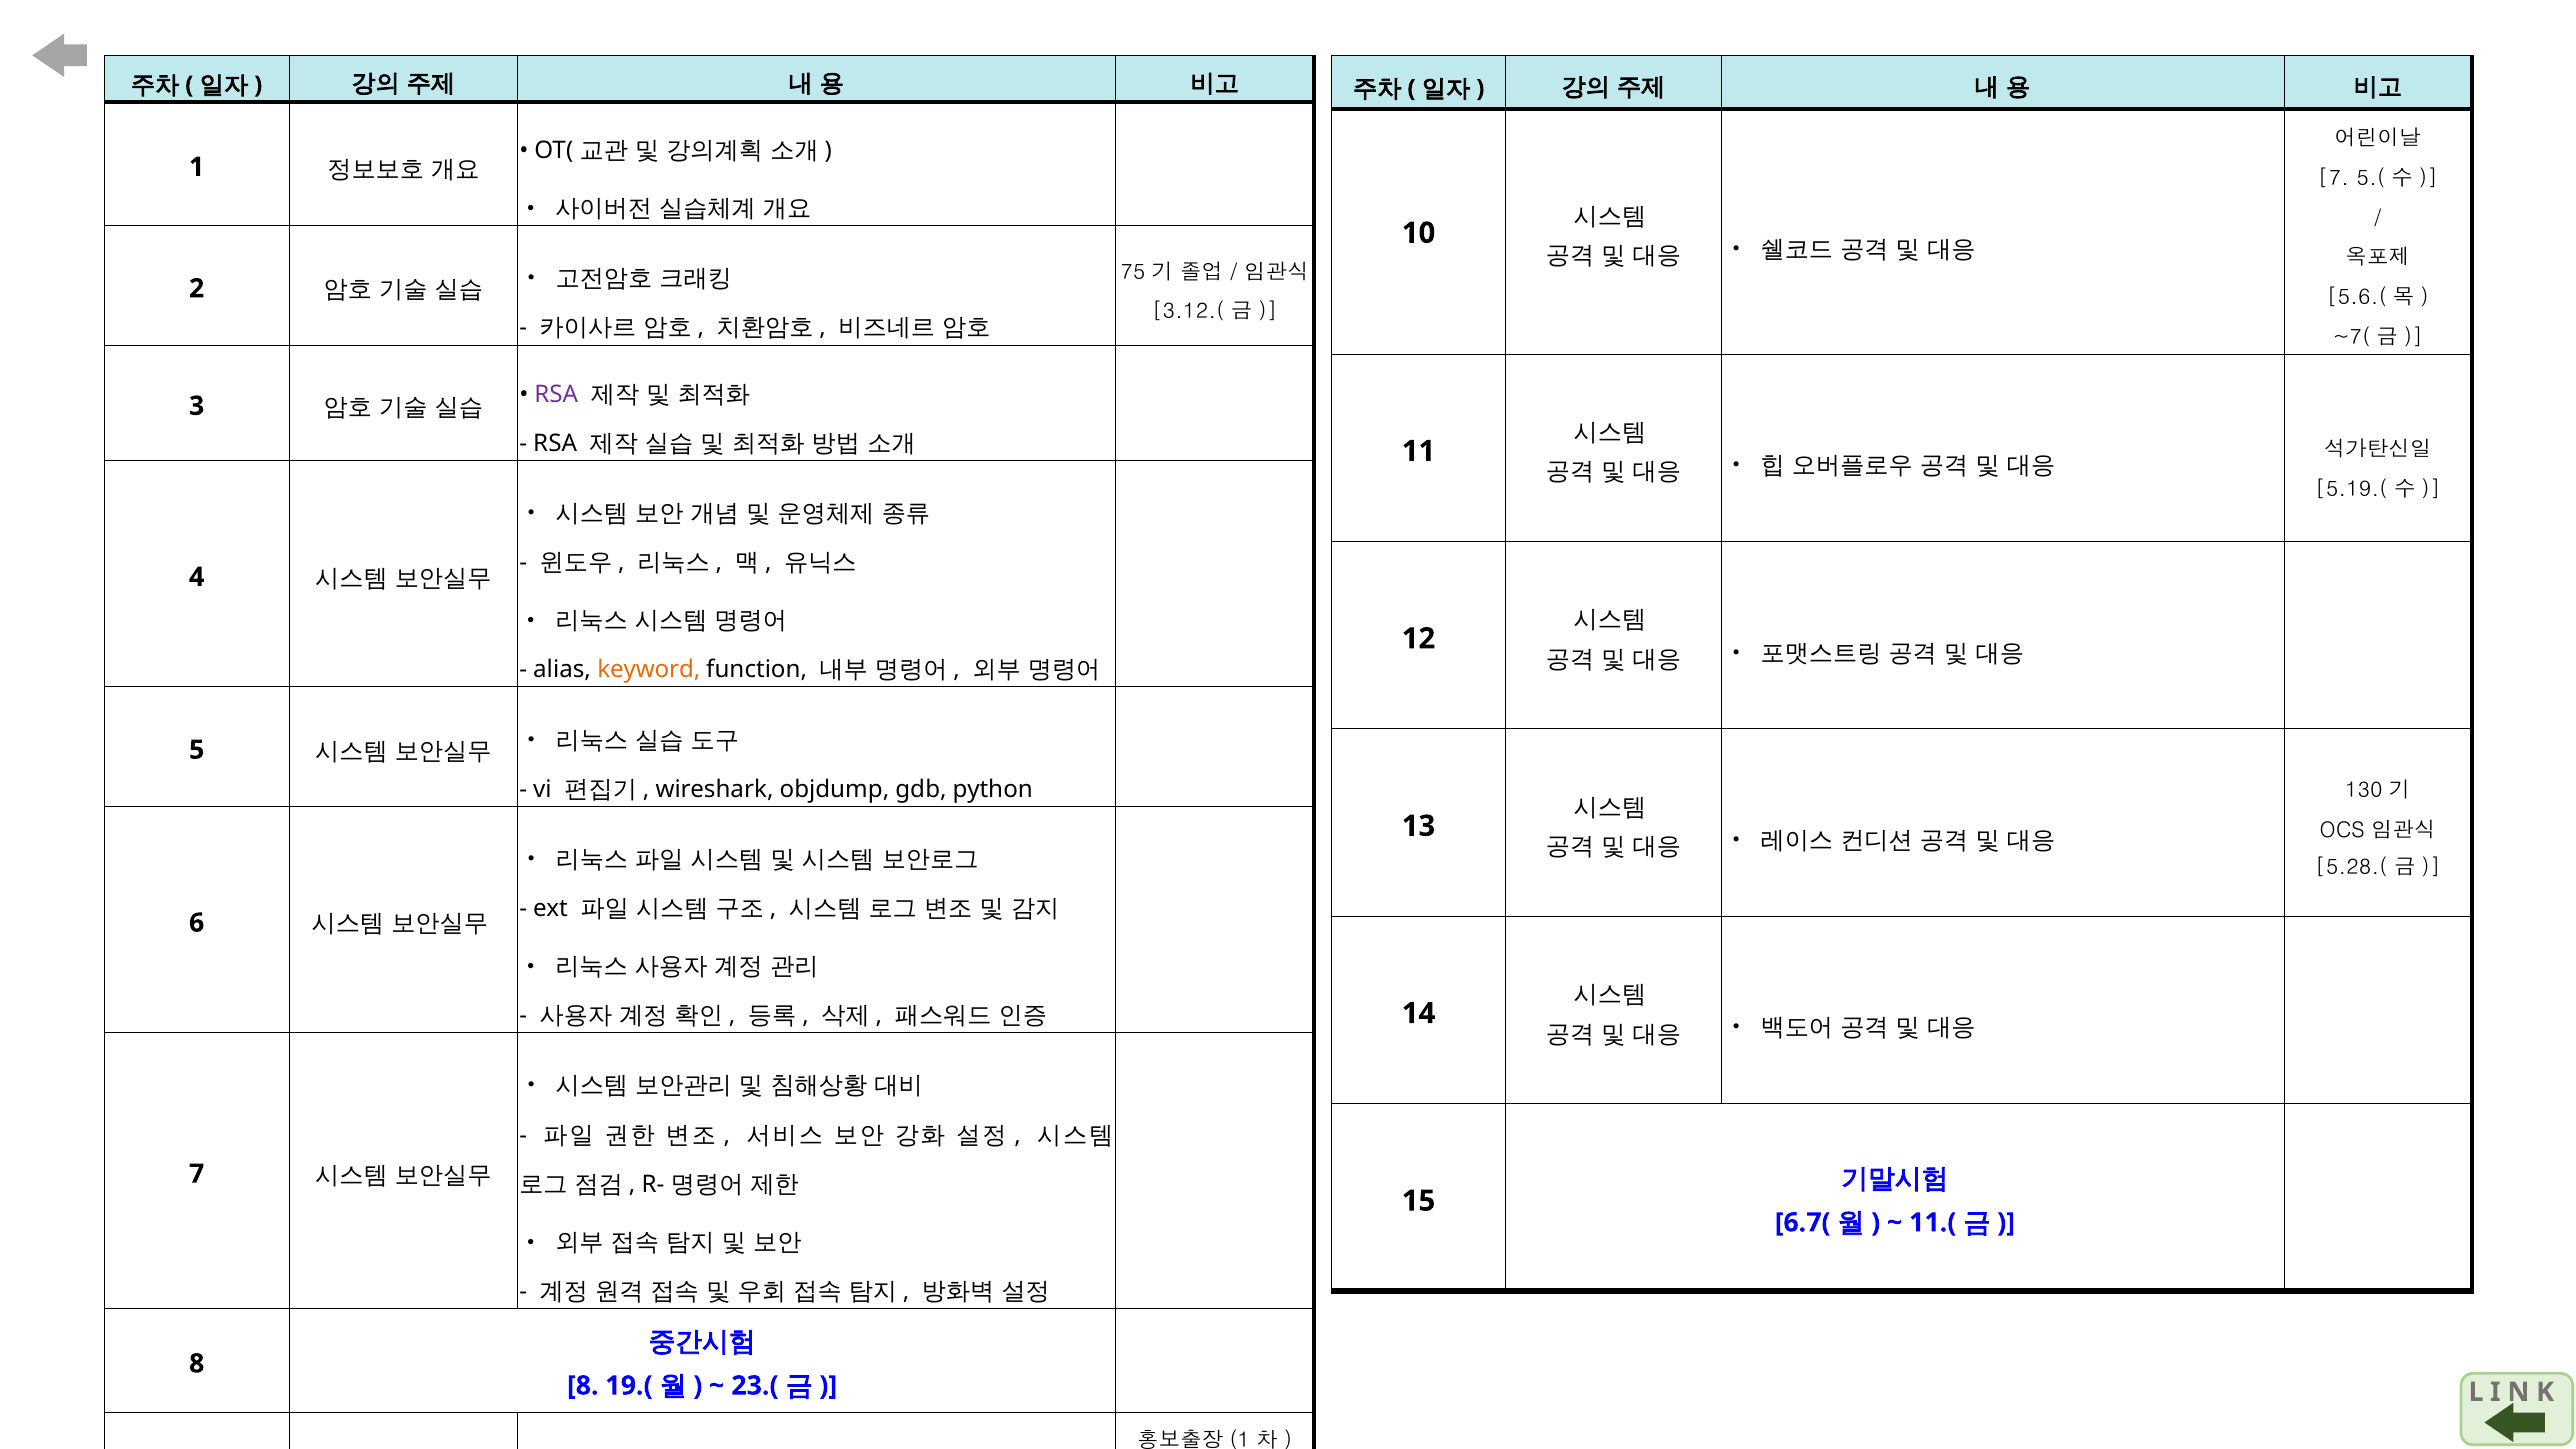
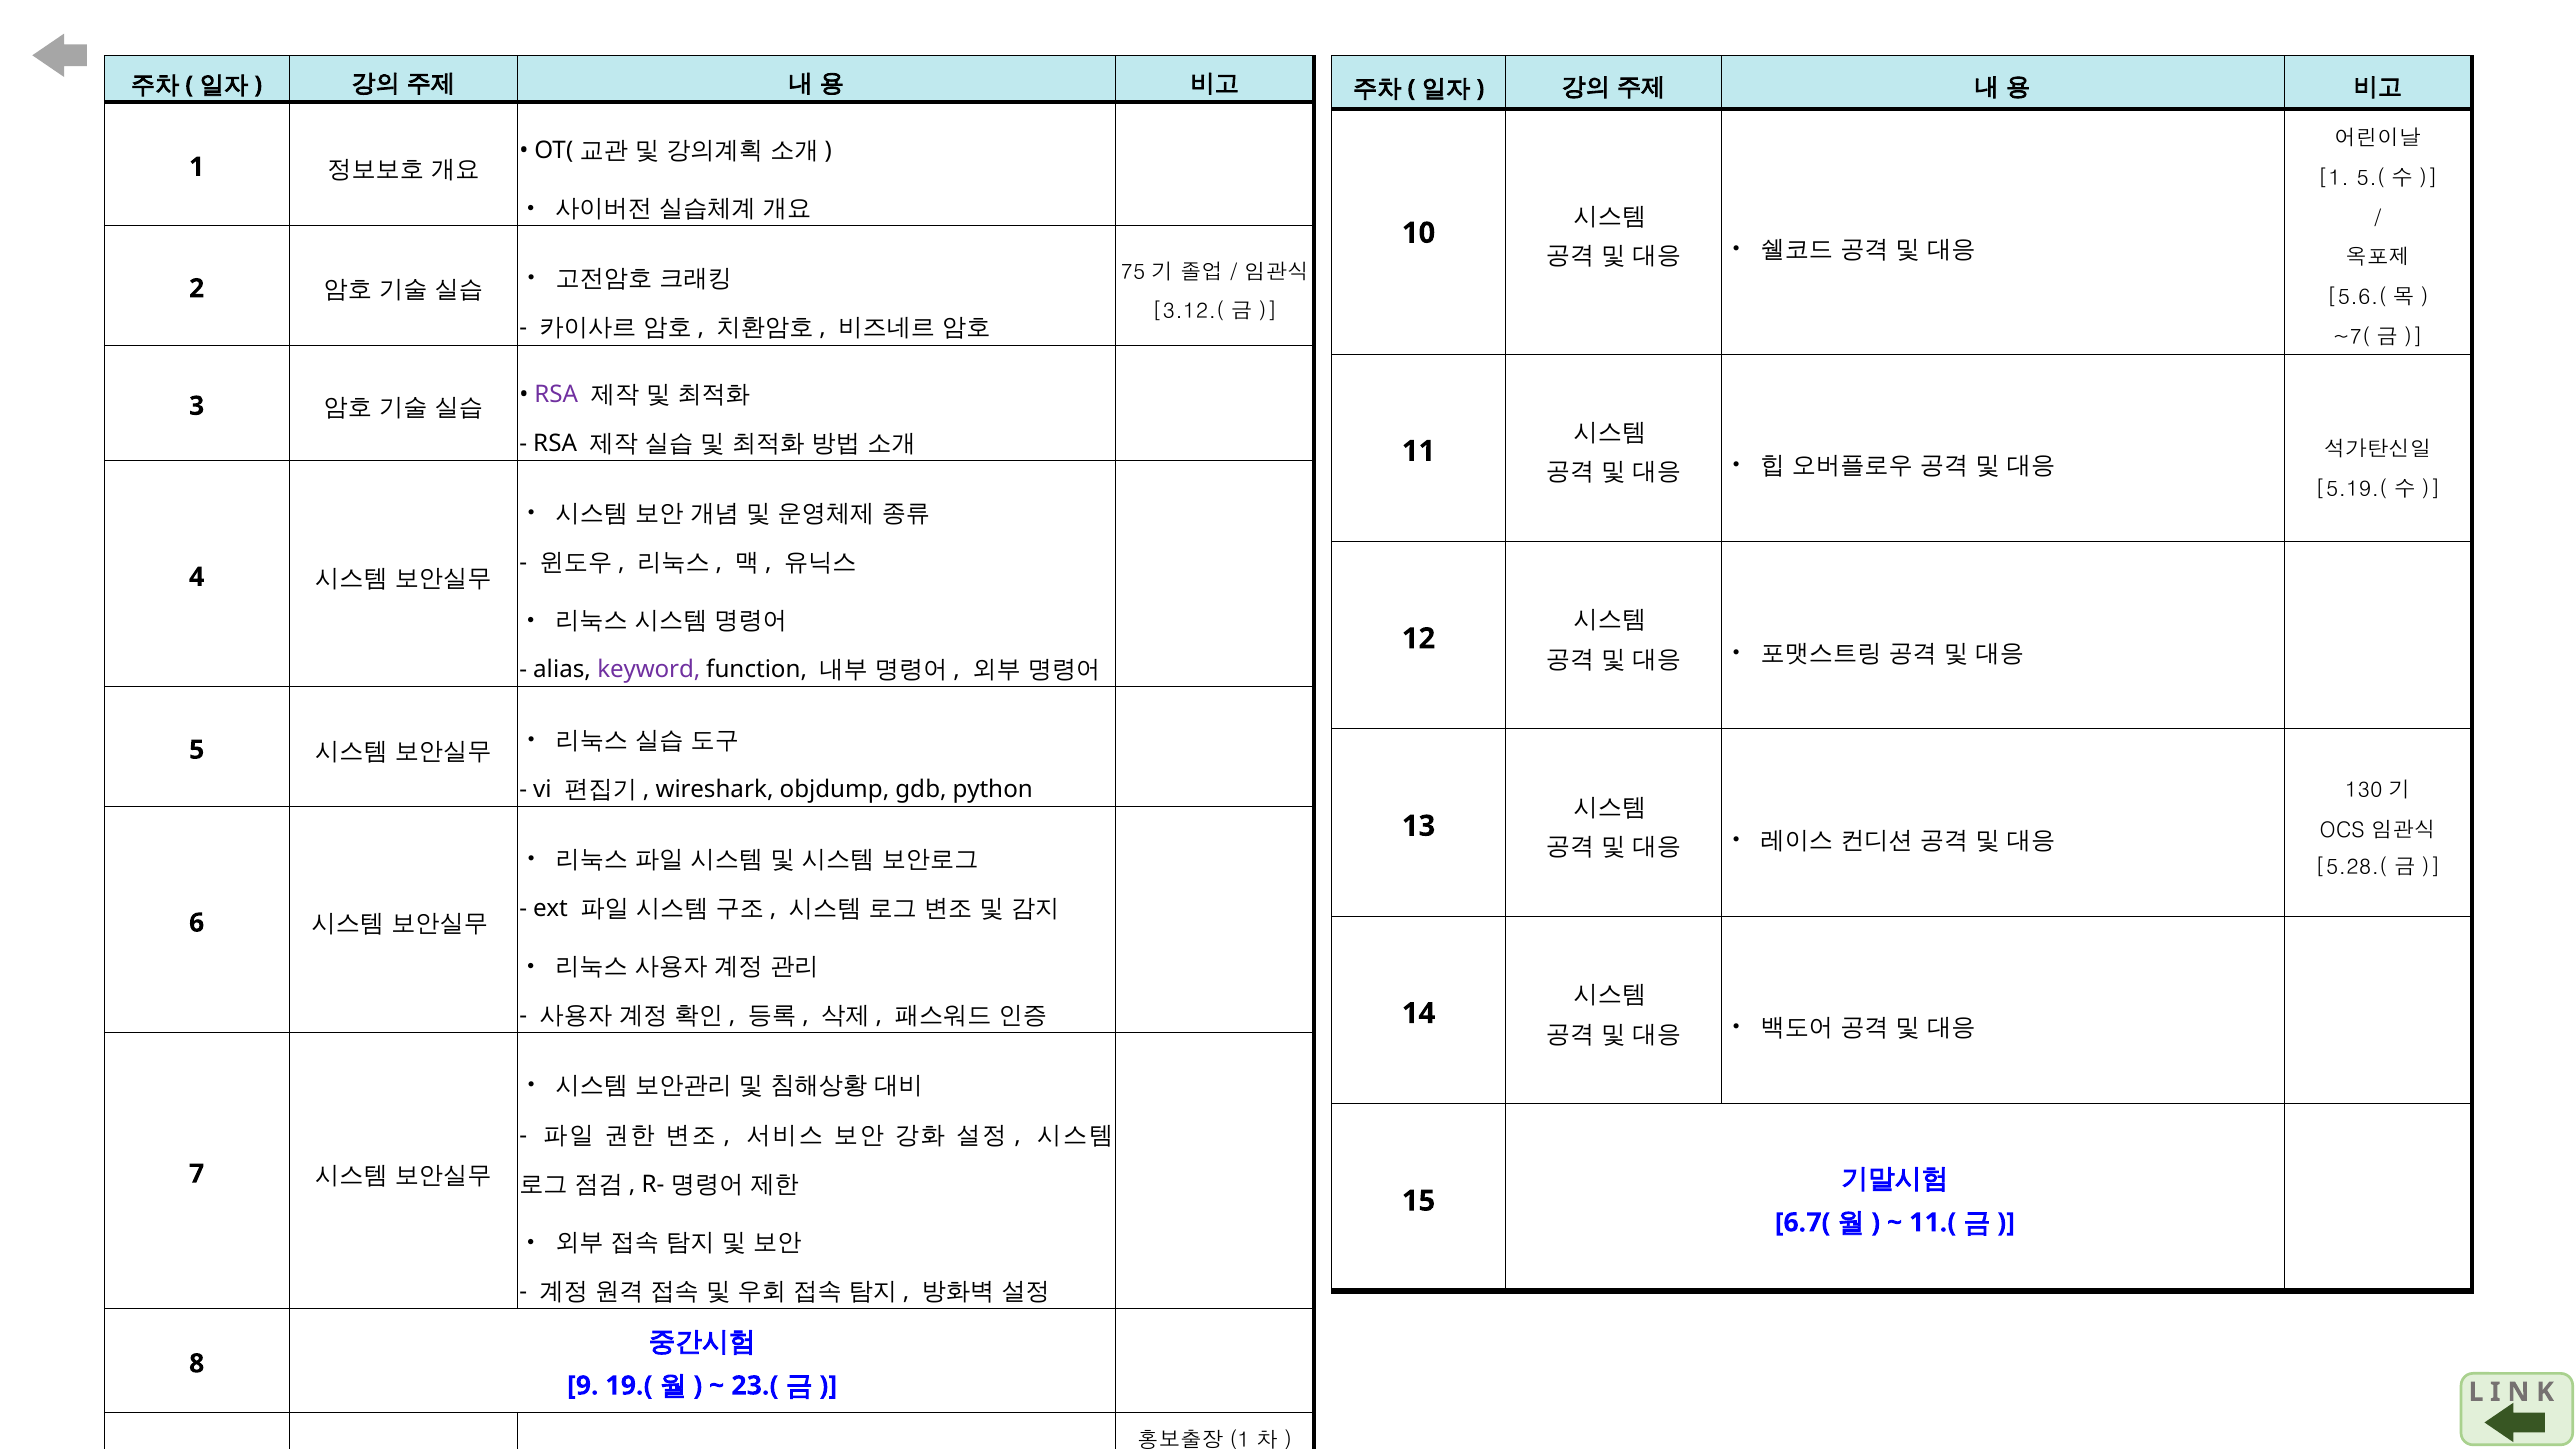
7: 7 -> 1 (2334, 178)
keyword colour: orange -> purple (649, 670)
8: 8 -> 9 (583, 1386)
